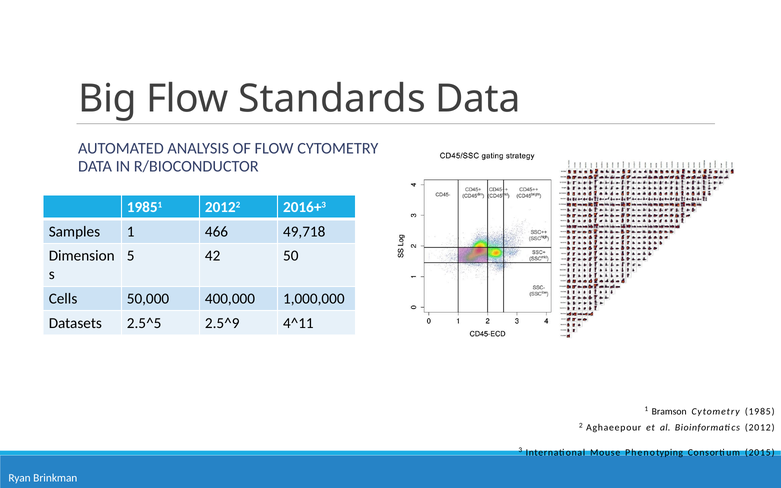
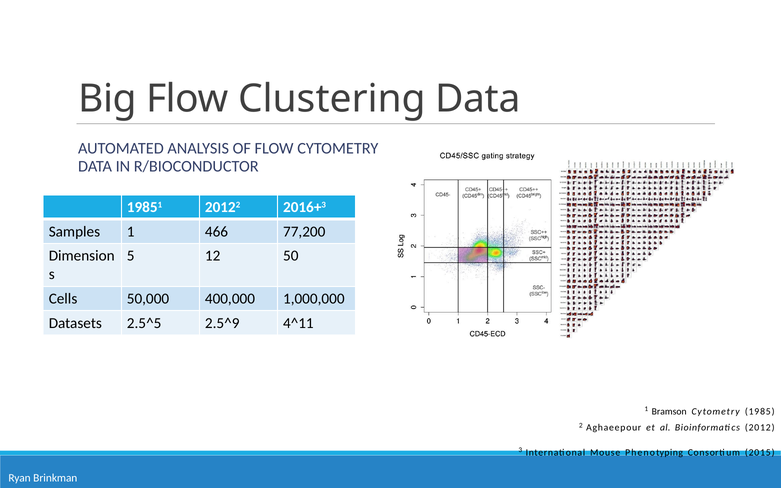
Standards: Standards -> Clustering (332, 99)
49,718: 49,718 -> 77,200 (304, 232)
42: 42 -> 12 (213, 256)
